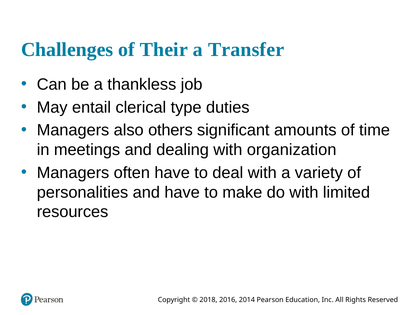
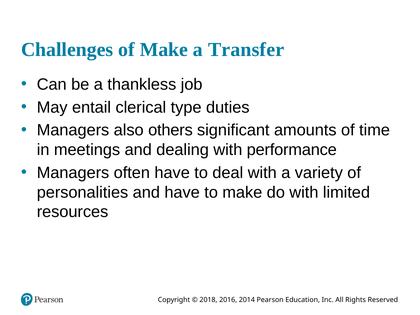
of Their: Their -> Make (164, 50)
organization: organization -> performance (292, 150)
